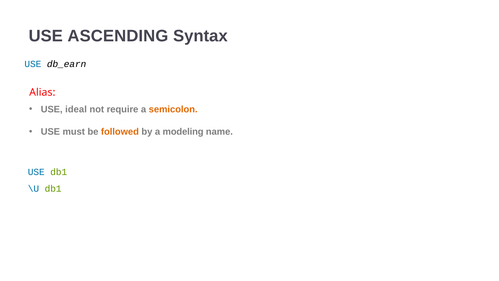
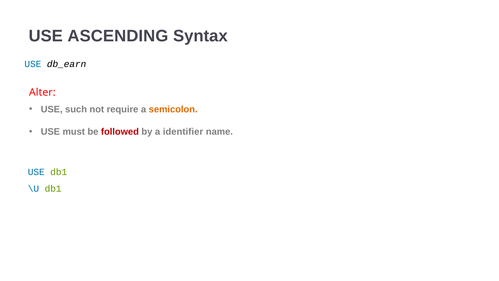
Alias: Alias -> Alter (42, 92)
ideal: ideal -> such (76, 109)
followed colour: orange -> red (120, 132)
modeling: modeling -> identifier (183, 132)
